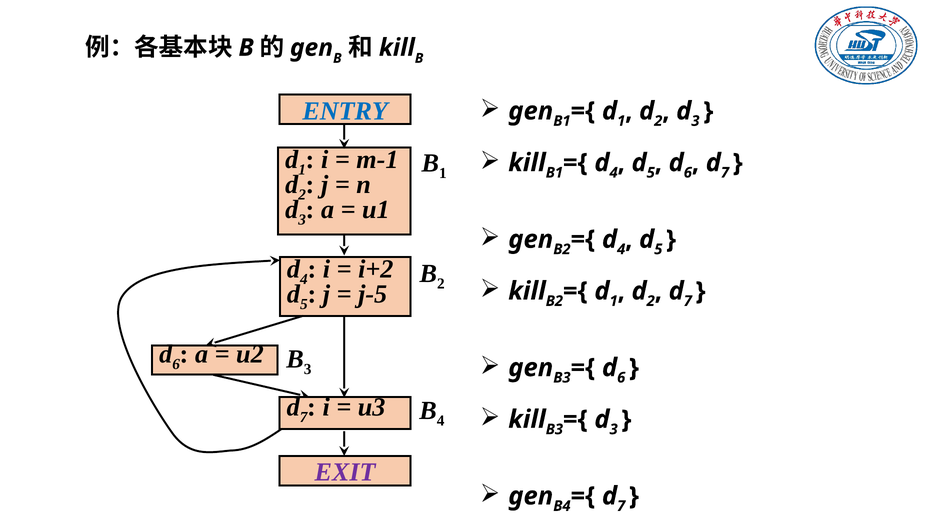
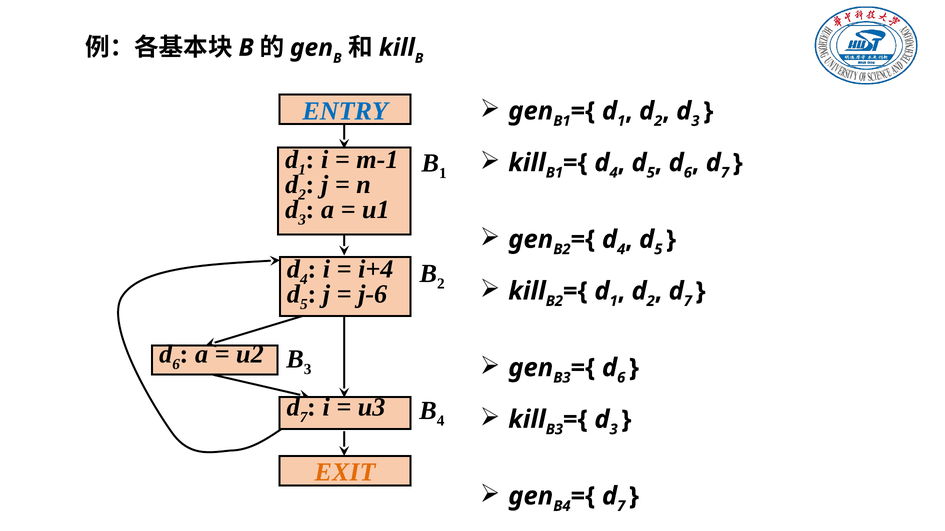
i+2: i+2 -> i+4 (376, 269)
j-5: j-5 -> j-6 (373, 294)
EXIT colour: purple -> orange (345, 473)
